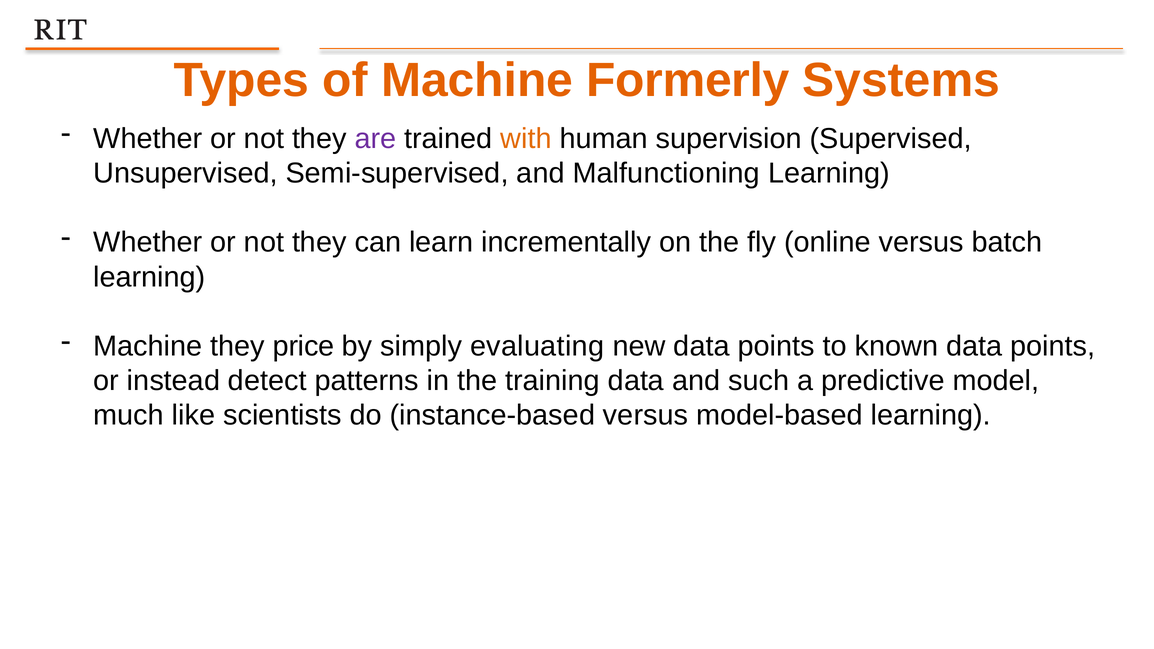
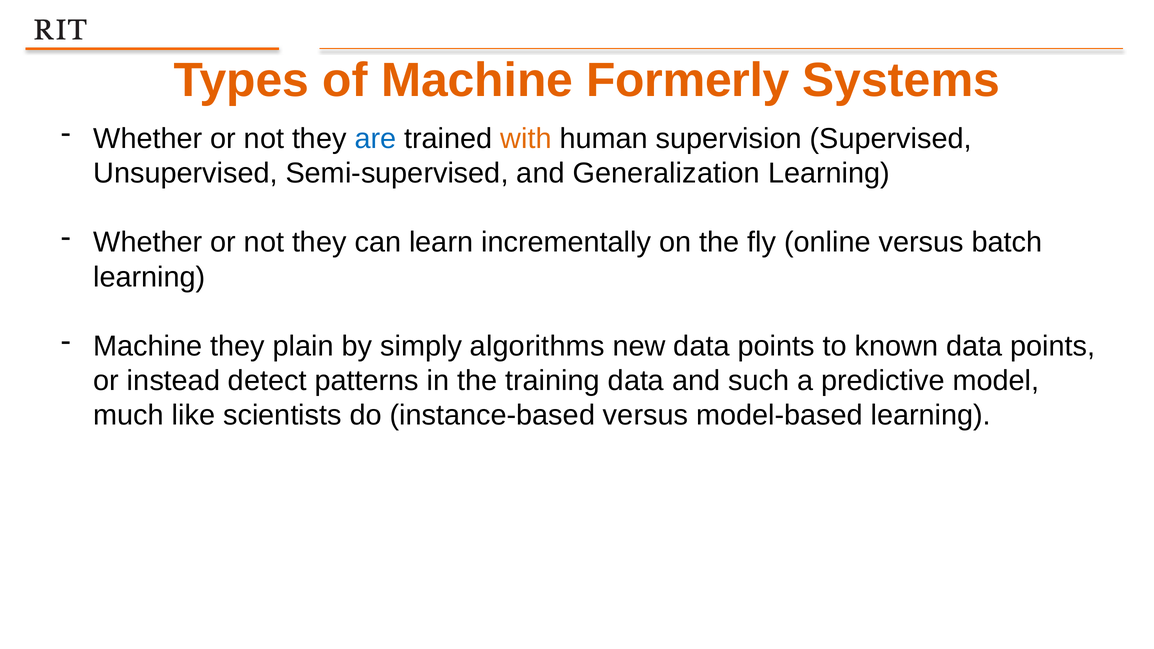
are colour: purple -> blue (375, 139)
Malfunctioning: Malfunctioning -> Generalization (666, 173)
price: price -> plain (303, 346)
evaluating: evaluating -> algorithms (537, 346)
